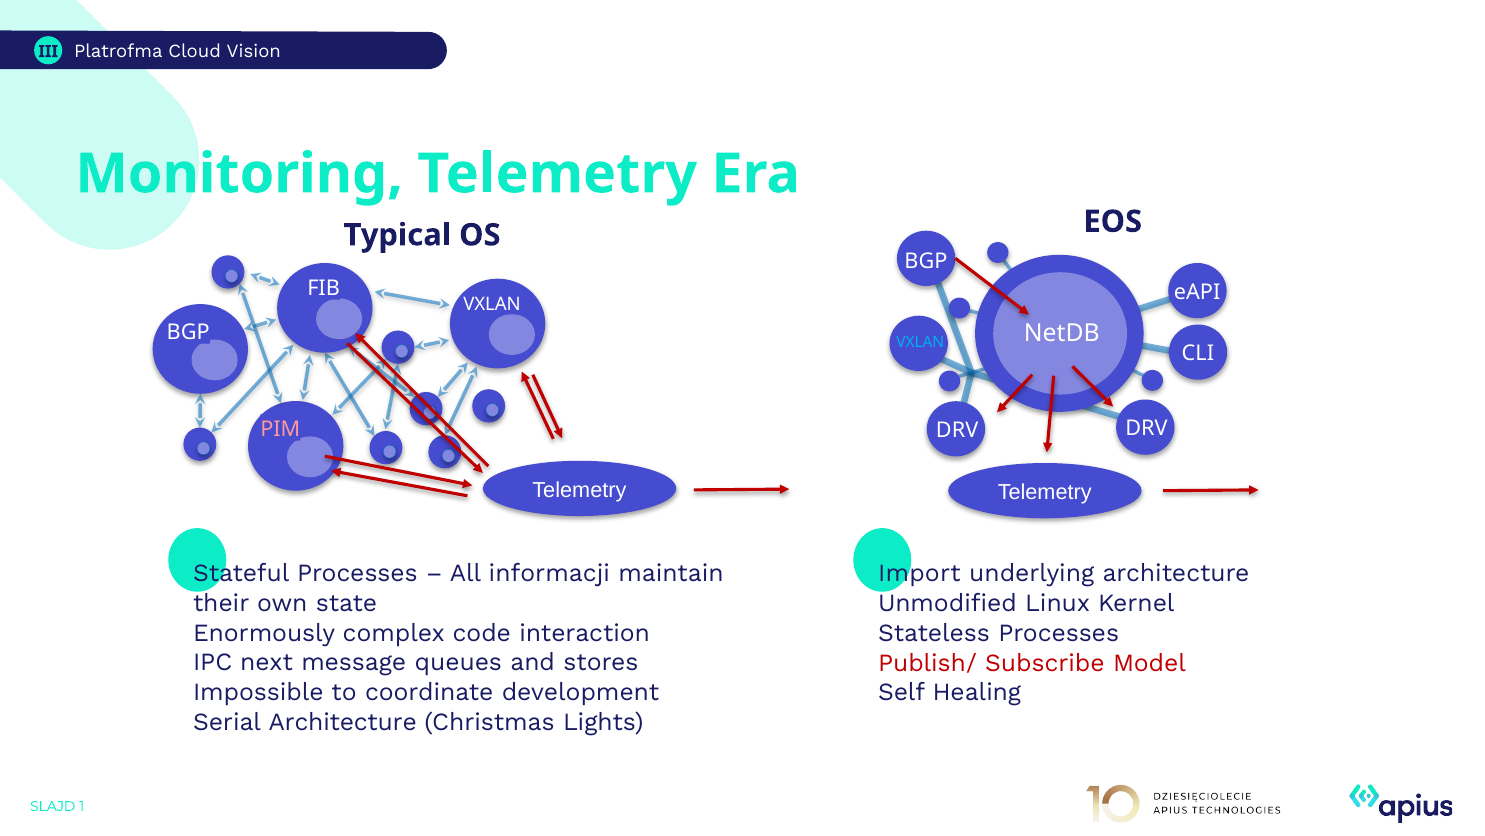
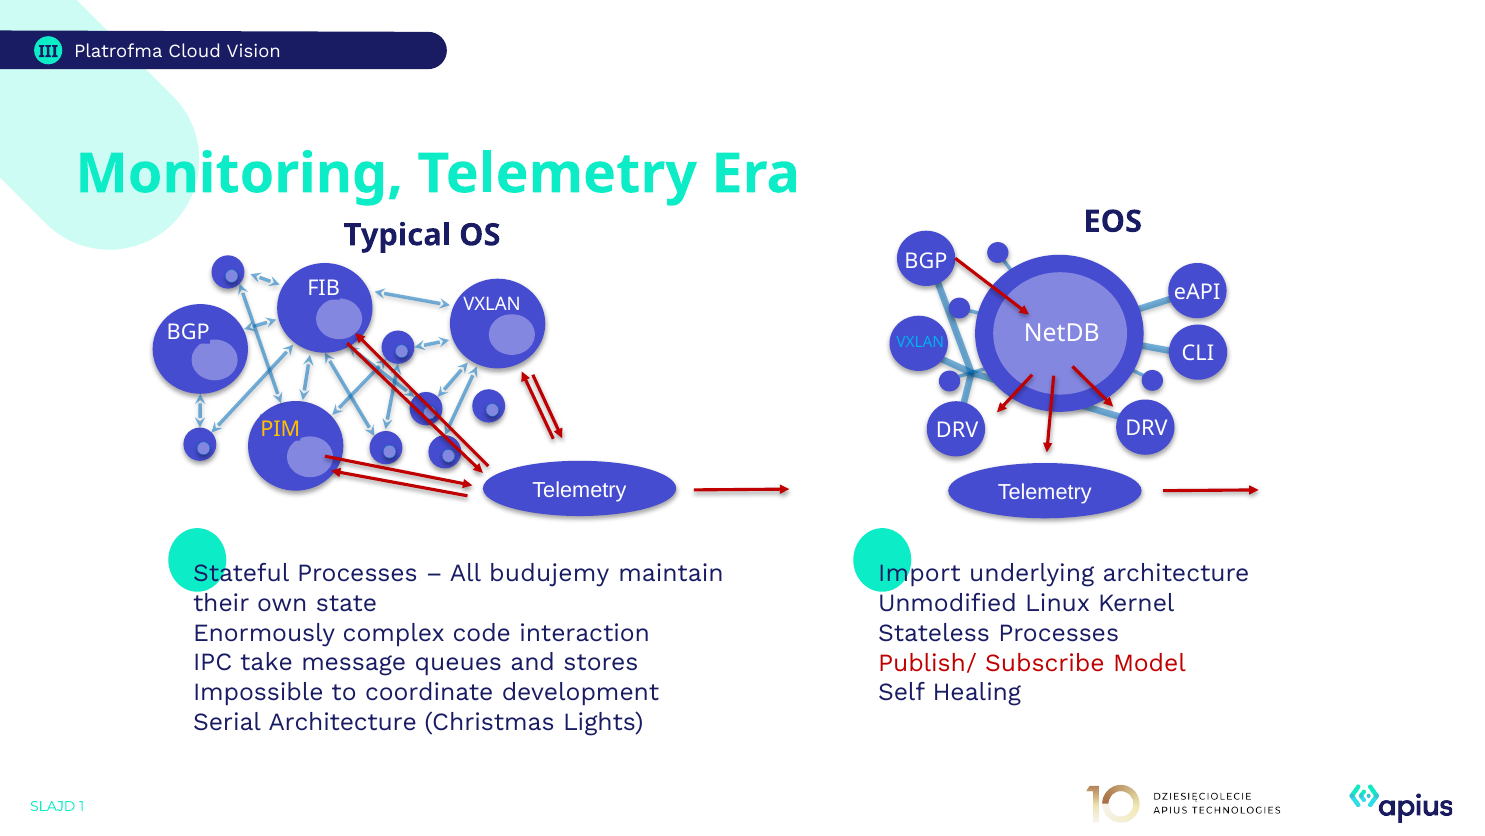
PIM colour: pink -> yellow (280, 429)
informacji: informacji -> budujemy (549, 573)
next: next -> take (266, 662)
